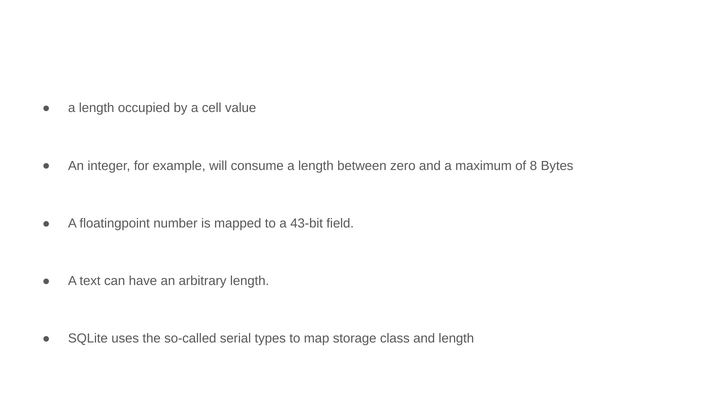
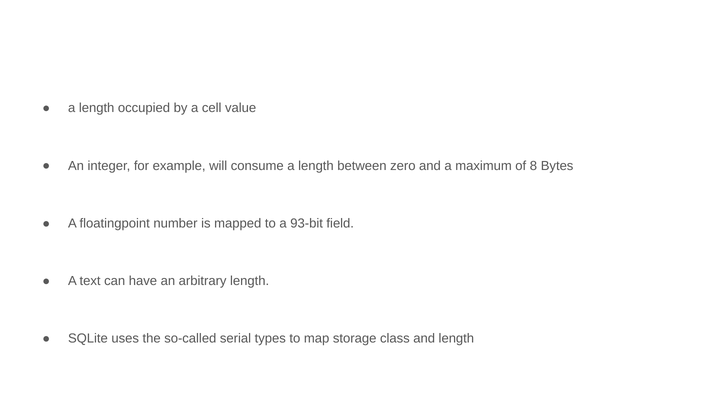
43-bit: 43-bit -> 93-bit (307, 223)
